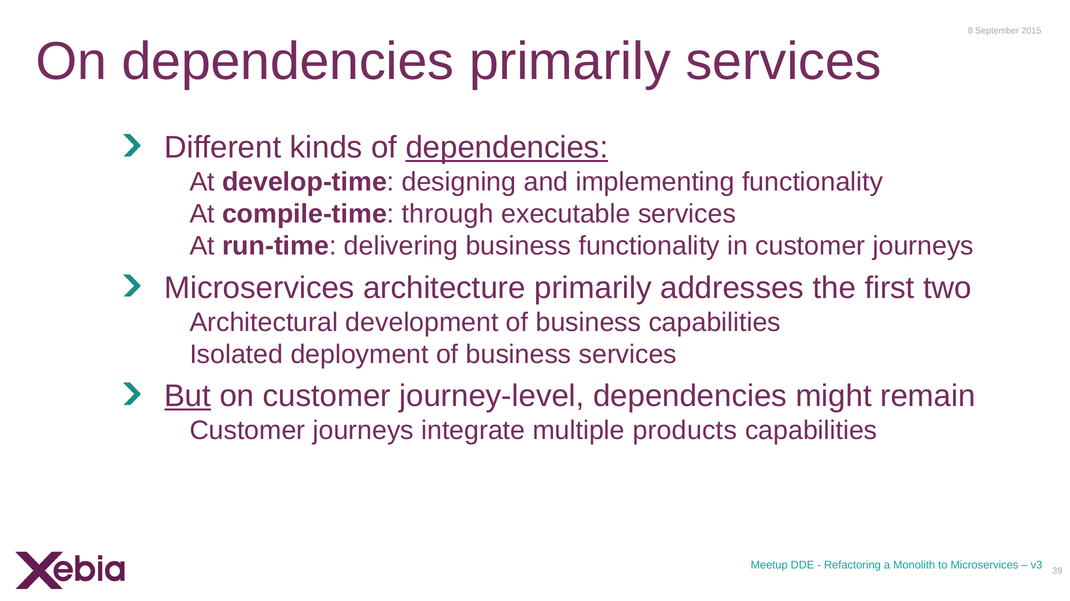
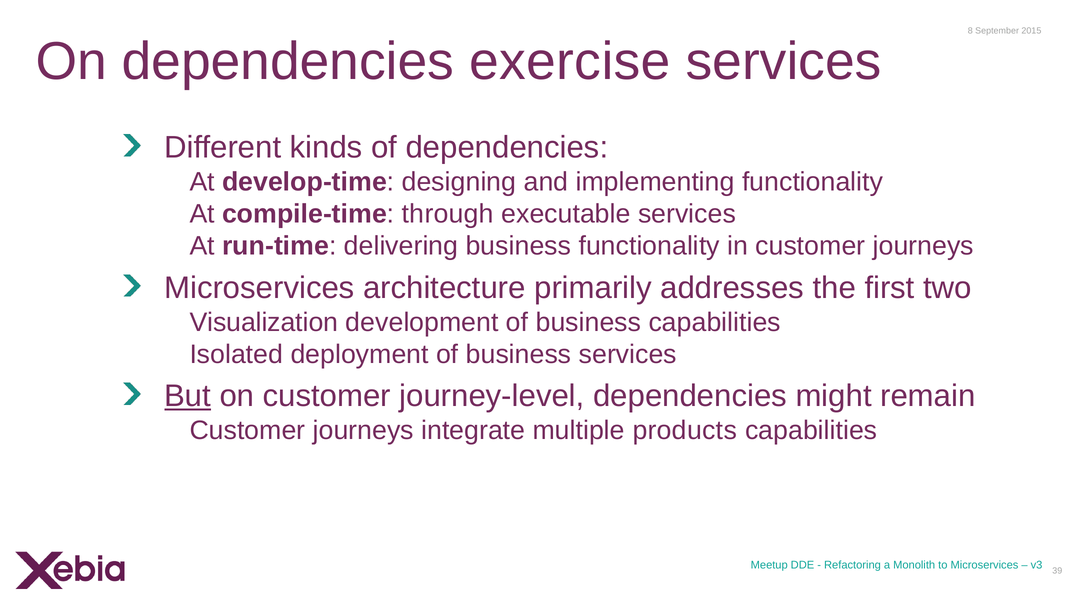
dependencies primarily: primarily -> exercise (570, 62)
dependencies underline: present -> none (507, 148)
Architectural: Architectural -> Visualization (264, 322)
